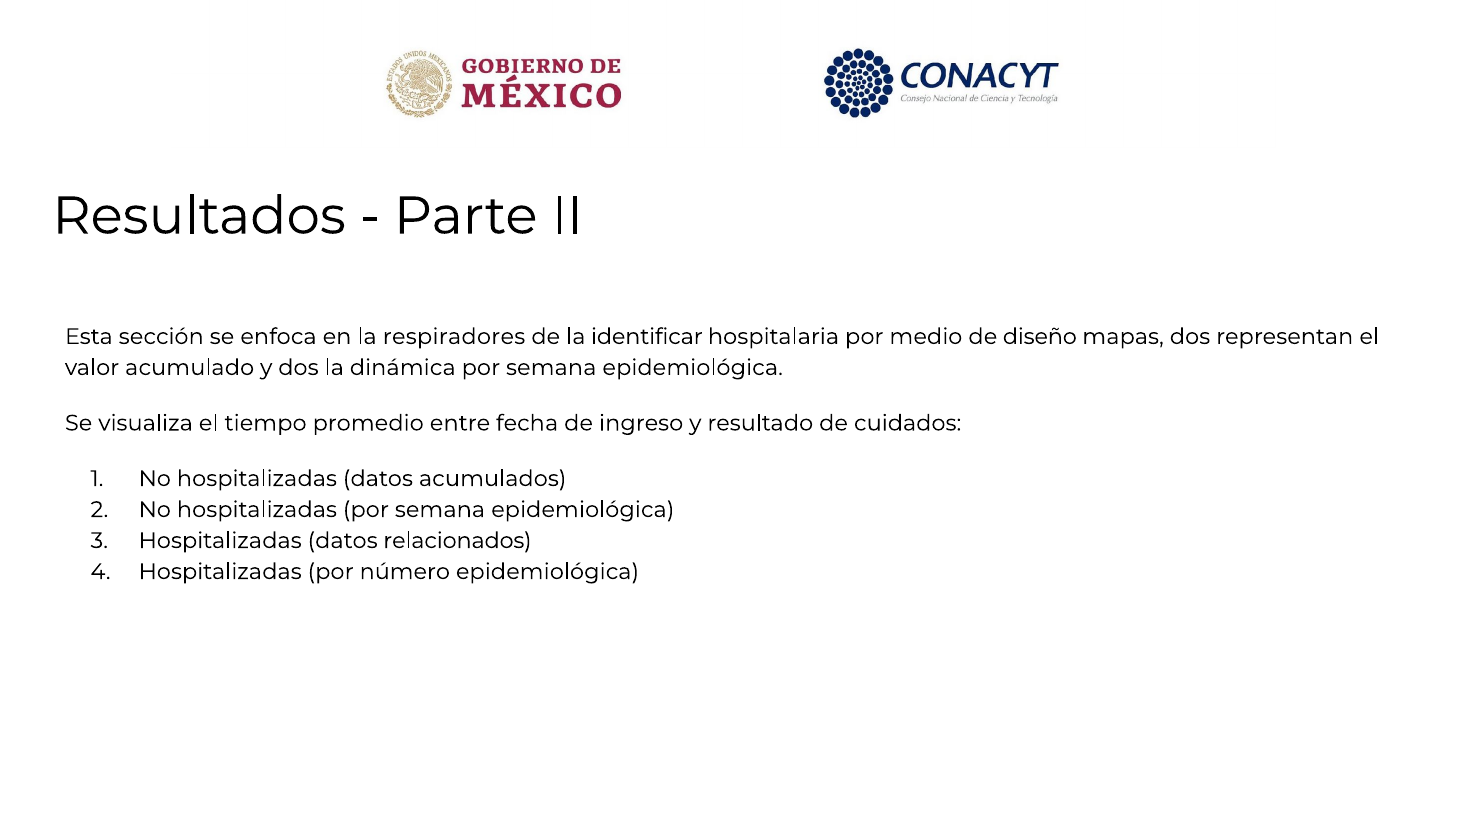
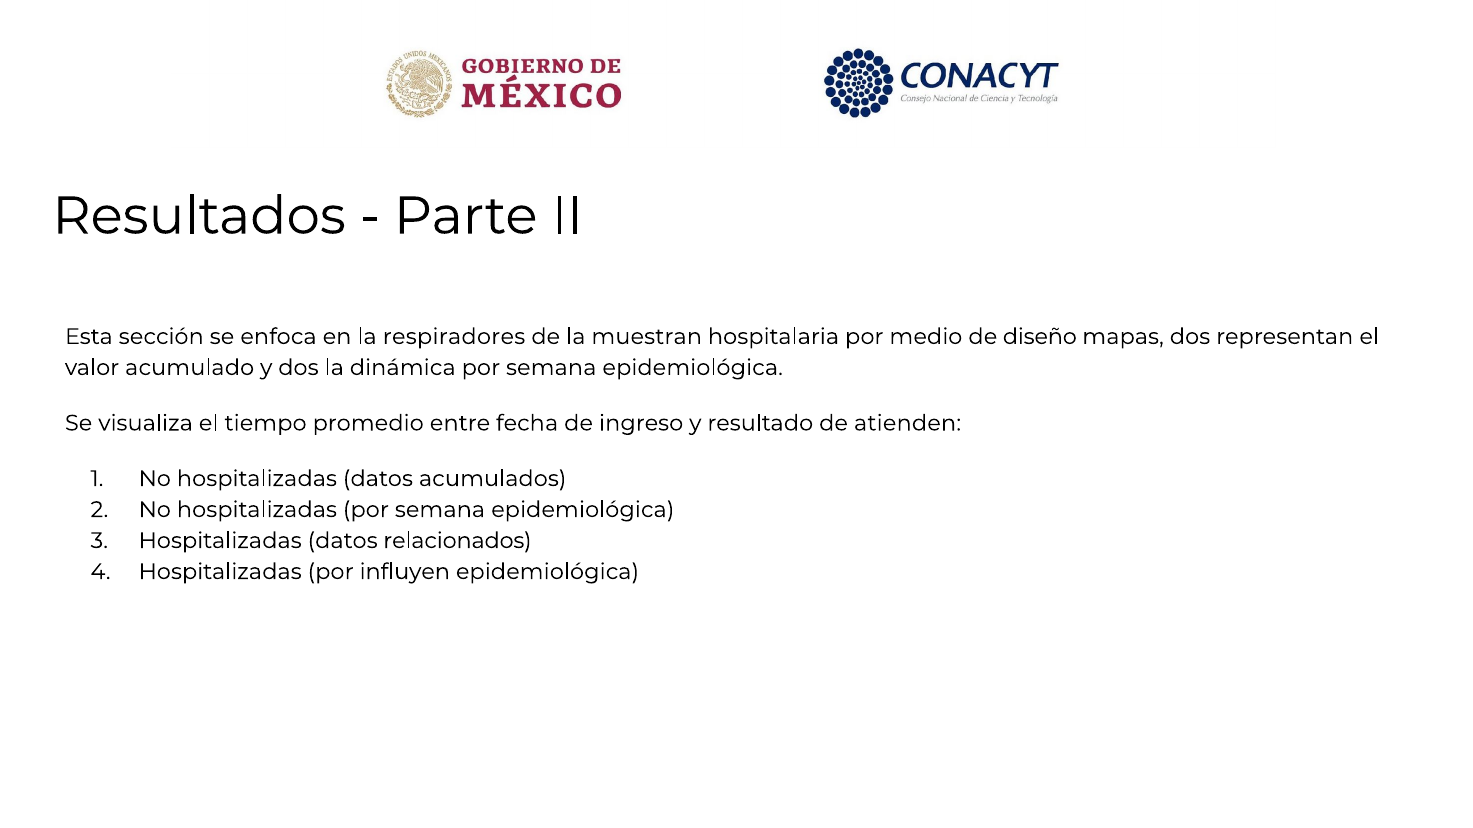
identificar: identificar -> muestran (647, 337)
cuidados: cuidados -> atienden (908, 423)
número: número -> influyen (405, 572)
